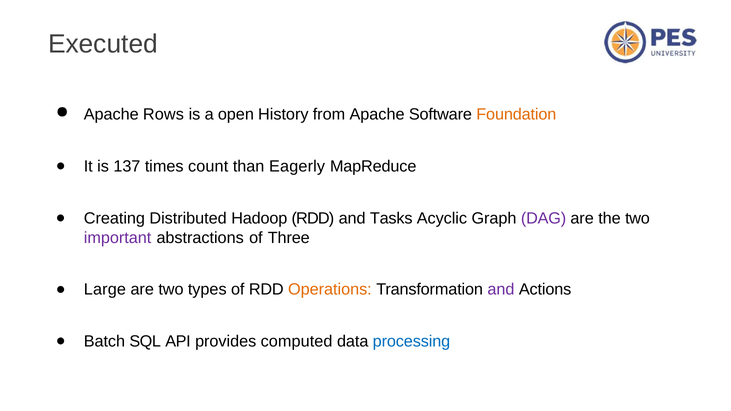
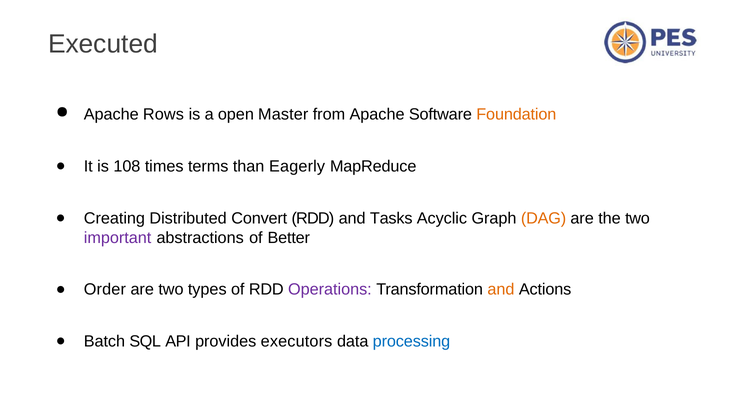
History: History -> Master (283, 114)
137: 137 -> 108 (127, 166)
count: count -> terms (208, 166)
Hadoop: Hadoop -> Convert (259, 218)
DAG colour: purple -> orange (544, 218)
Three: Three -> Better (289, 238)
Large: Large -> Order (105, 290)
Operations colour: orange -> purple (330, 290)
and colour: purple -> orange (501, 290)
computed: computed -> executors (297, 342)
